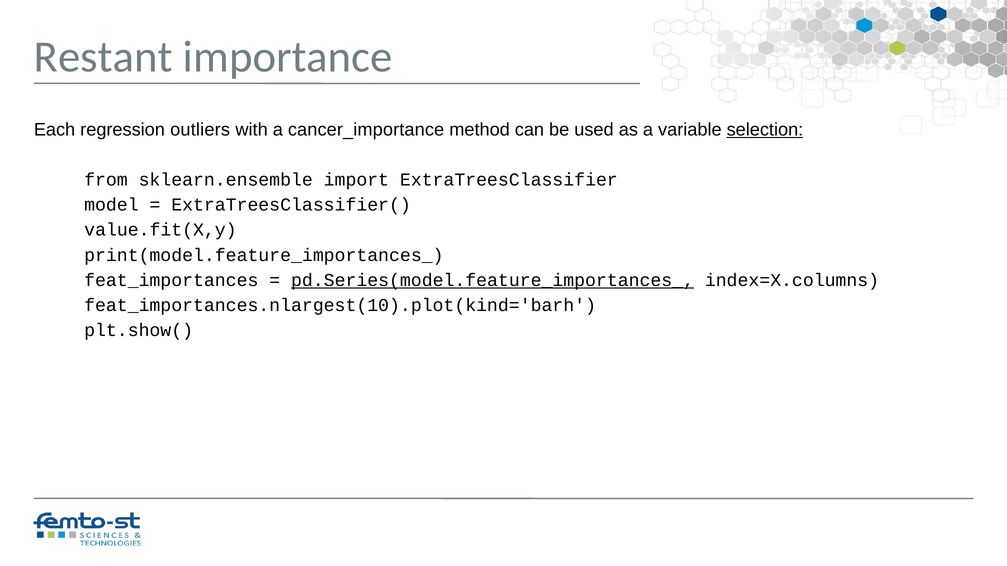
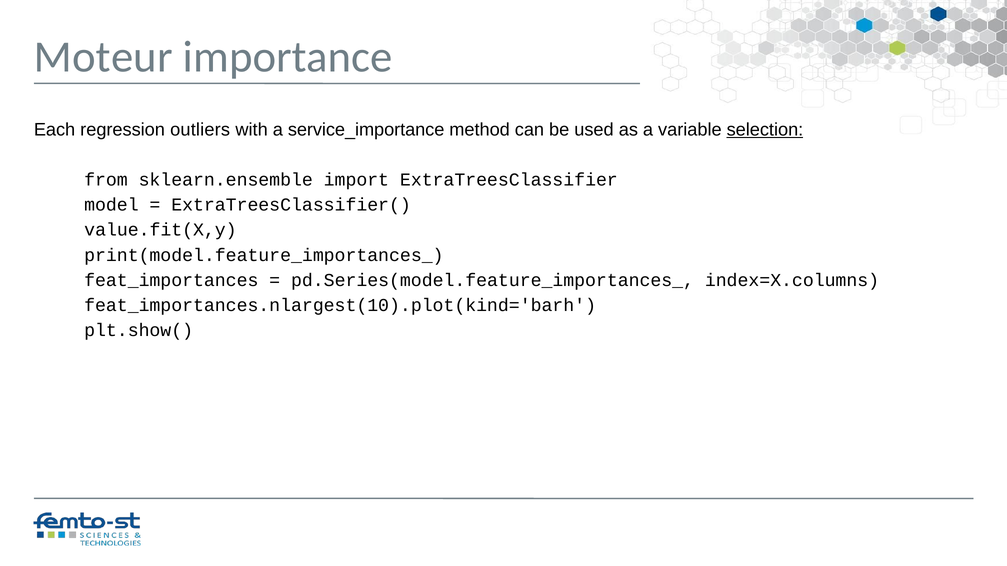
Restant: Restant -> Moteur (103, 57)
cancer_importance: cancer_importance -> service_importance (366, 130)
pd.Series(model.feature_importances_ underline: present -> none (493, 280)
